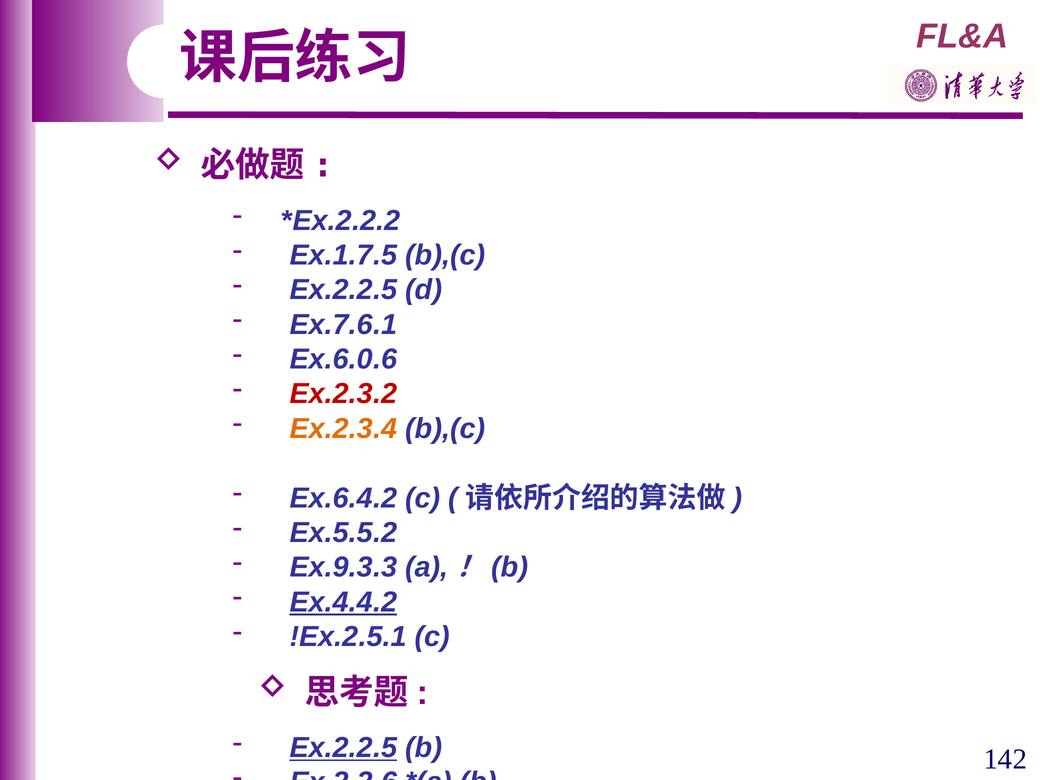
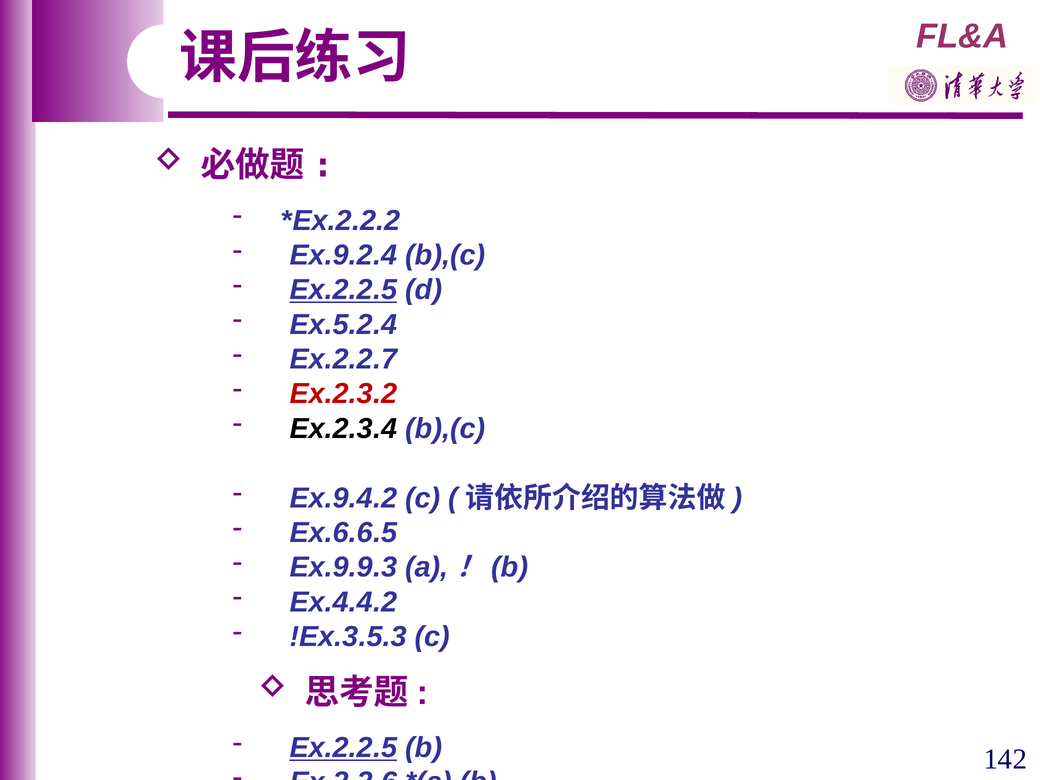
Ex.1.7.5: Ex.1.7.5 -> Ex.9.2.4 (343, 255)
Ex.2.2.5 underline: none -> present (343, 290)
Ex.7.6.1: Ex.7.6.1 -> Ex.5.2.4 (343, 325)
Ex.6.0.6: Ex.6.0.6 -> Ex.2.2.7 (343, 359)
Ex.2.3.4 colour: orange -> black (343, 429)
Ex.6.4.2: Ex.6.4.2 -> Ex.9.4.2 (343, 498)
Ex.5.5.2: Ex.5.5.2 -> Ex.6.6.5 (343, 533)
Ex.9.3.3: Ex.9.3.3 -> Ex.9.9.3 (343, 567)
Ex.4.4.2 underline: present -> none (343, 602)
!Ex.2.5.1: !Ex.2.5.1 -> !Ex.3.5.3 (348, 637)
